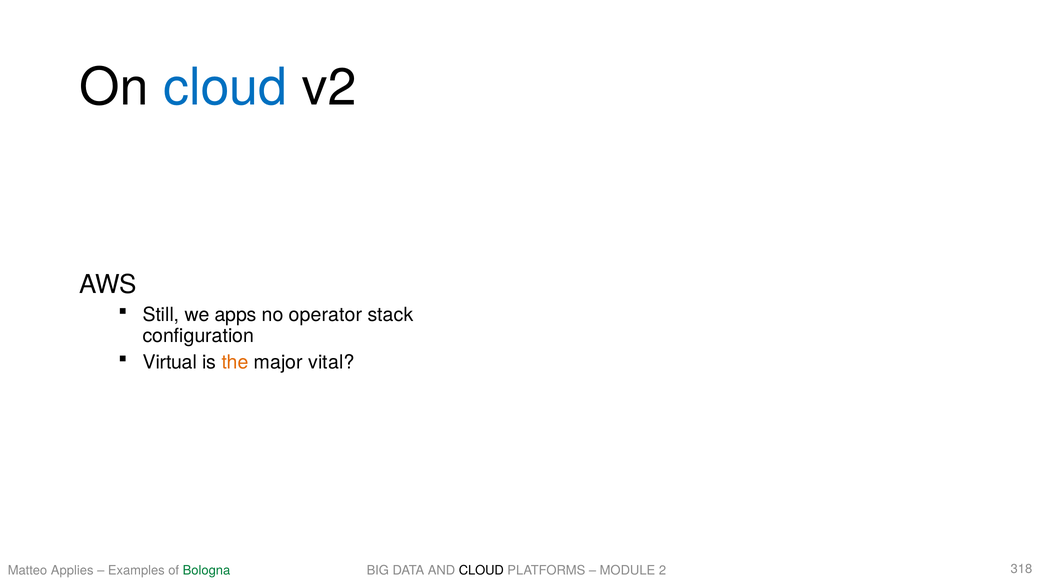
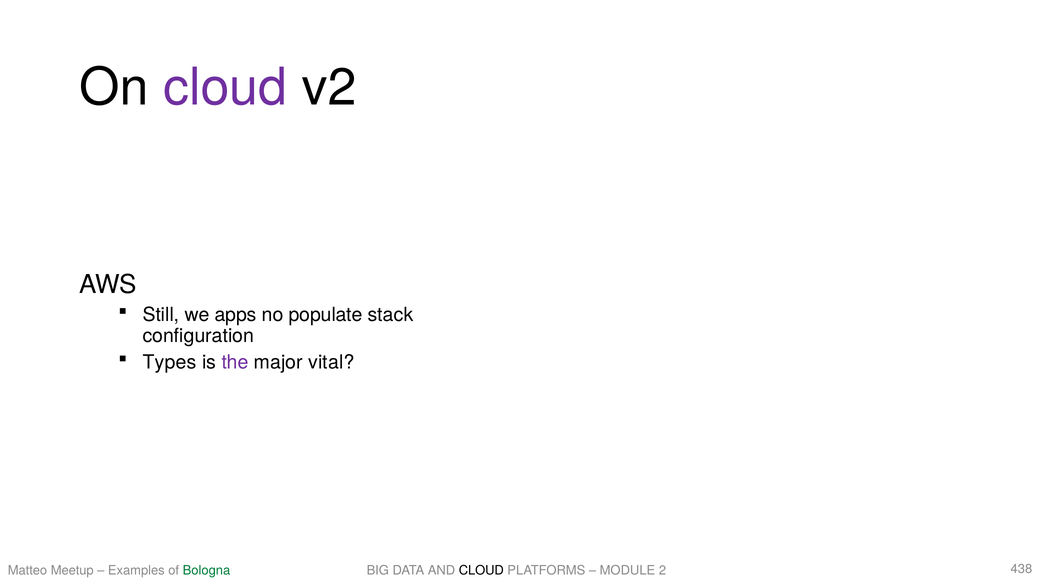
cloud colour: blue -> purple (225, 87)
operator: operator -> populate (326, 315)
Virtual: Virtual -> Types (170, 362)
the colour: orange -> purple (235, 362)
Applies: Applies -> Meetup (72, 570)
318: 318 -> 438 (1021, 569)
